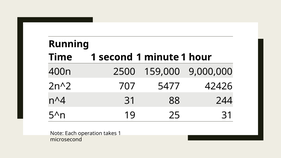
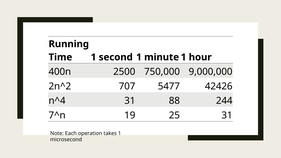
159,000: 159,000 -> 750,000 (162, 72)
5^n: 5^n -> 7^n (57, 115)
